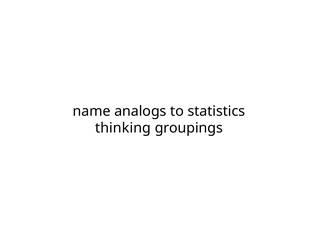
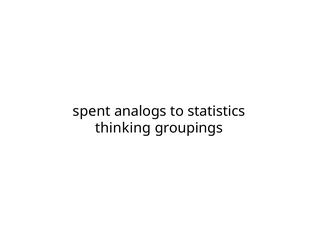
name: name -> spent (92, 111)
